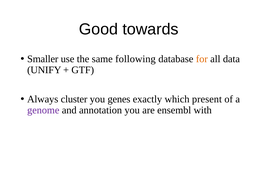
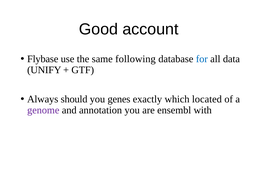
towards: towards -> account (150, 29)
Smaller: Smaller -> Flybase (43, 59)
for colour: orange -> blue (202, 59)
cluster: cluster -> should (74, 99)
present: present -> located (207, 99)
